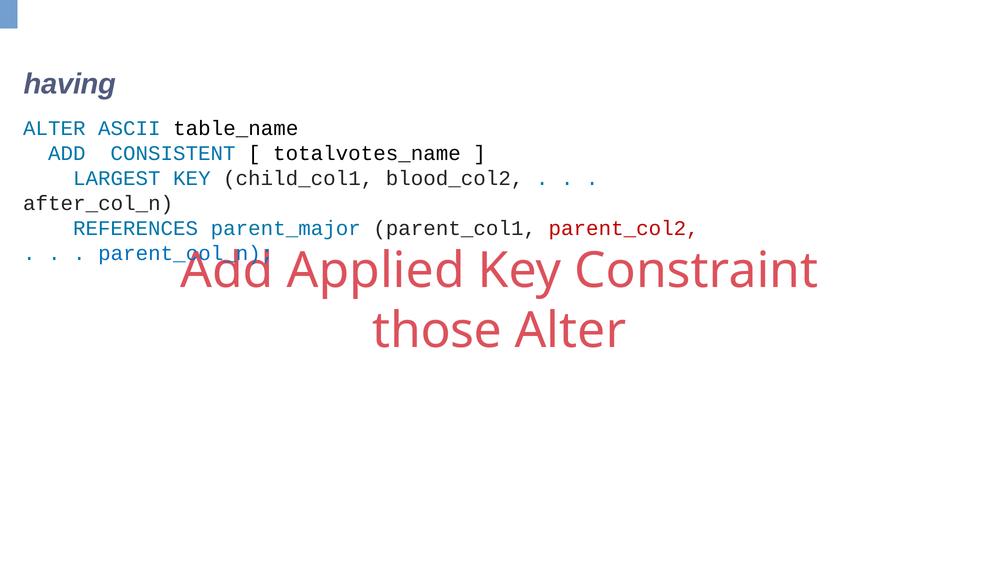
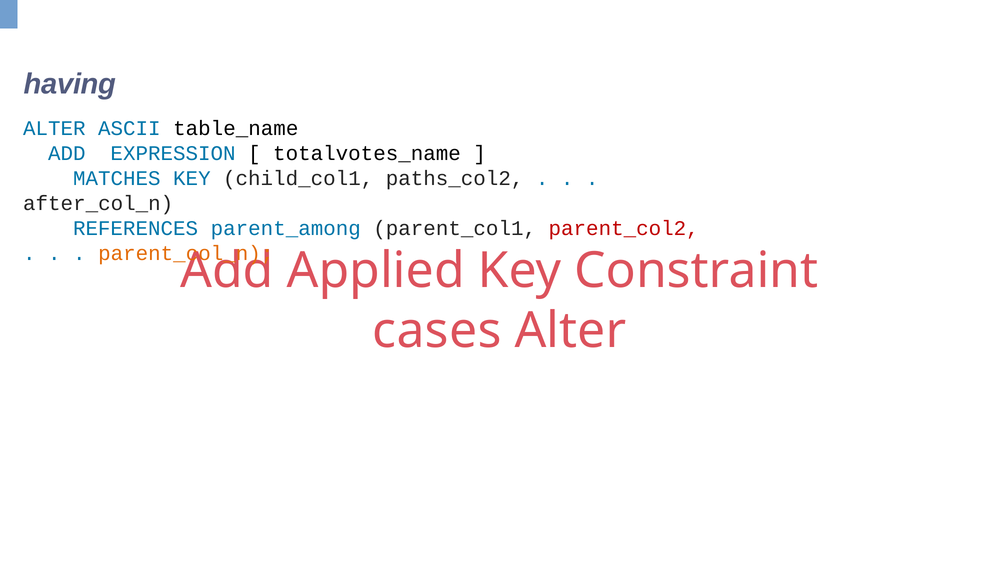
CONSISTENT: CONSISTENT -> EXPRESSION (173, 154)
LARGEST: LARGEST -> MATCHES (117, 178)
blood_col2: blood_col2 -> paths_col2 (455, 178)
parent_major: parent_major -> parent_among (286, 228)
parent_col_n colour: blue -> orange (186, 253)
those: those -> cases (437, 331)
